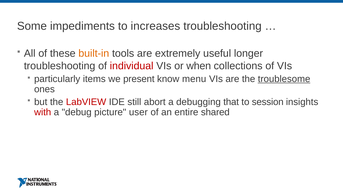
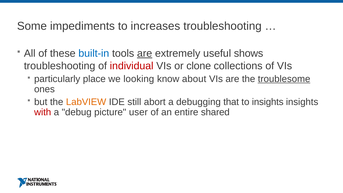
built-in colour: orange -> blue (94, 53)
are underline: none -> present (145, 53)
longer: longer -> shows (249, 53)
when: when -> clone (199, 66)
items: items -> place (94, 79)
present: present -> looking (139, 79)
menu: menu -> about (194, 79)
LabVIEW colour: red -> orange (86, 102)
to session: session -> insights (268, 102)
